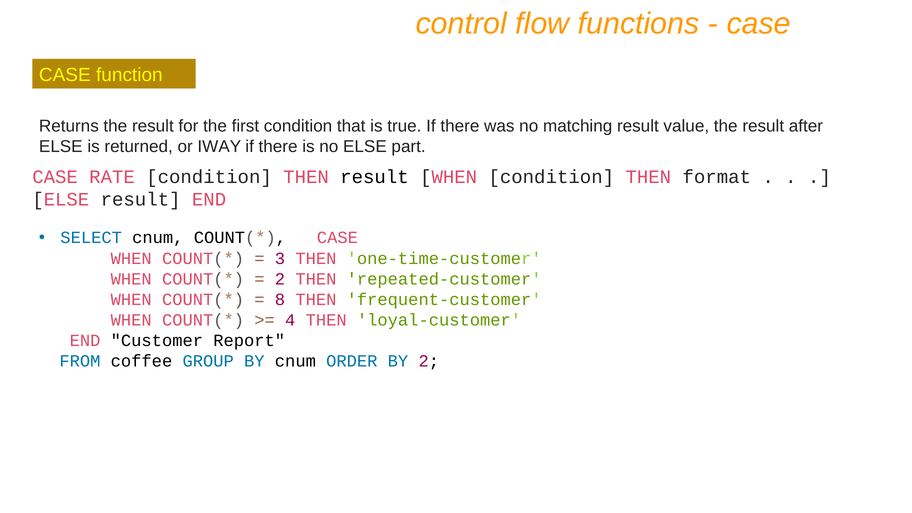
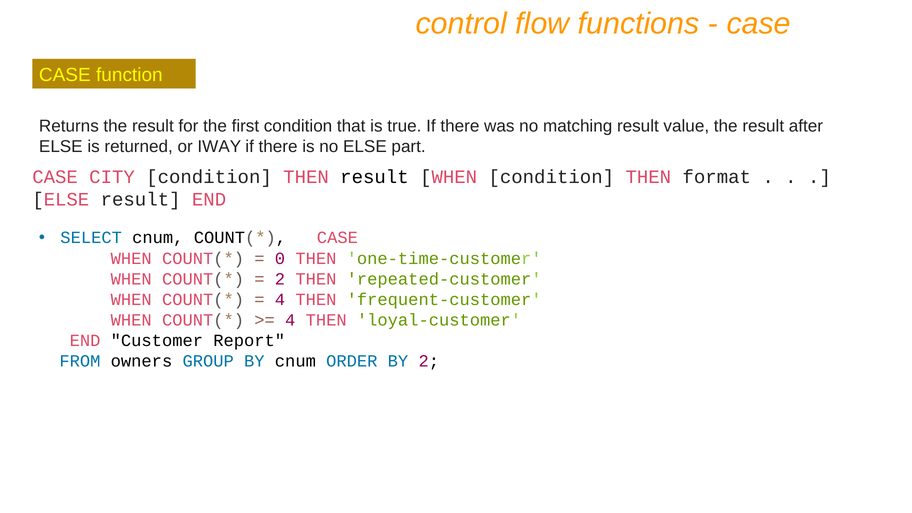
RATE: RATE -> CITY (112, 177)
3: 3 -> 0 (280, 258)
8: 8 -> 4 (280, 299)
coffee: coffee -> owners (141, 361)
